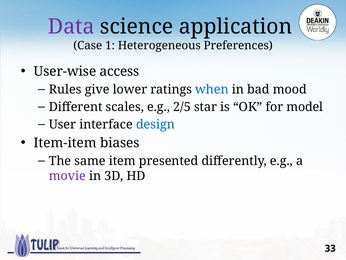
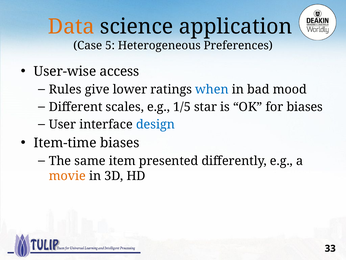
Data colour: purple -> orange (71, 27)
1: 1 -> 5 (110, 46)
2/5: 2/5 -> 1/5 (182, 107)
for model: model -> biases (305, 107)
Item-item: Item-item -> Item-time (65, 143)
movie colour: purple -> orange (67, 176)
